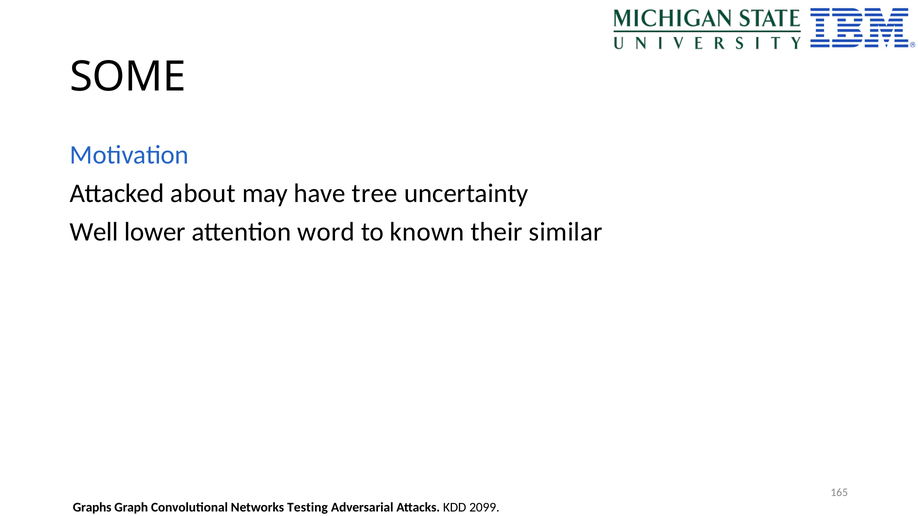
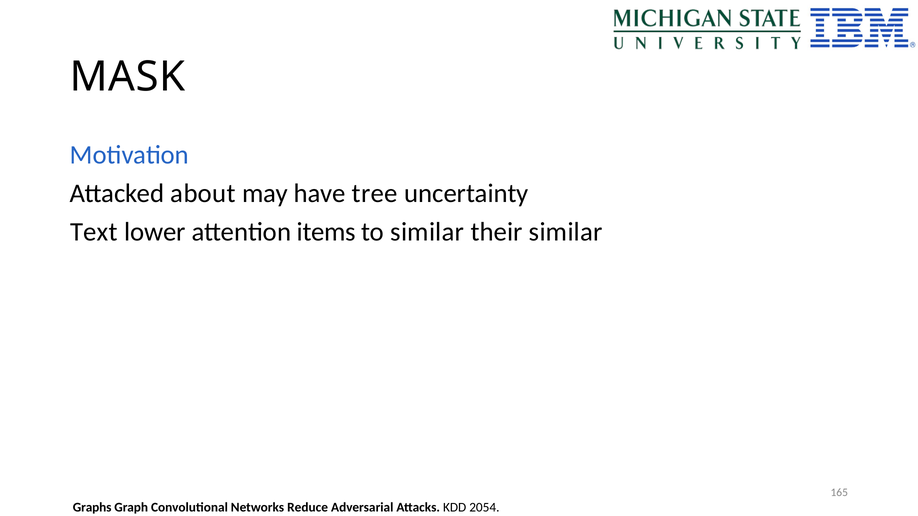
SOME: SOME -> MASK (128, 77)
Well: Well -> Text (94, 232)
word: word -> items (326, 232)
to known: known -> similar (427, 232)
Testing: Testing -> Reduce (308, 508)
2099: 2099 -> 2054 (484, 508)
